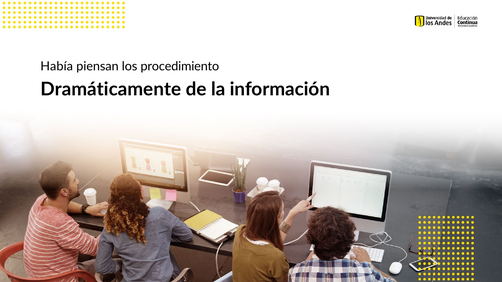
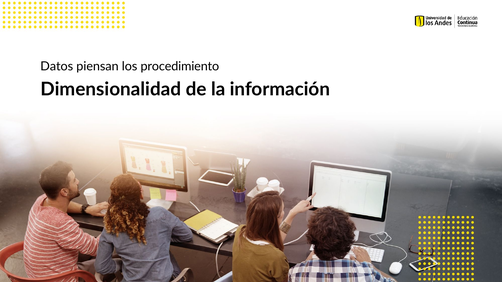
Había: Había -> Datos (57, 66)
Dramáticamente: Dramáticamente -> Dimensionalidad (111, 89)
